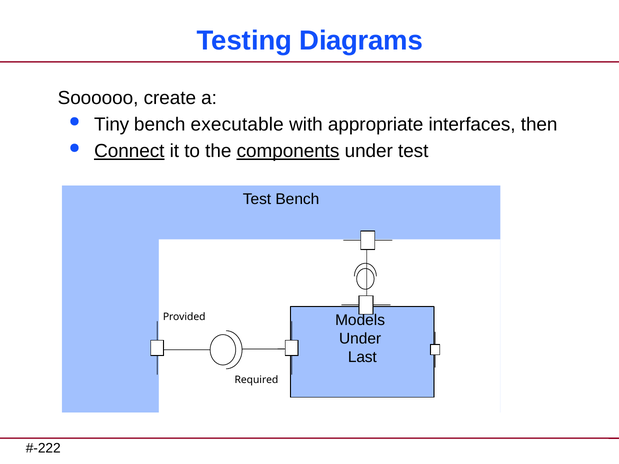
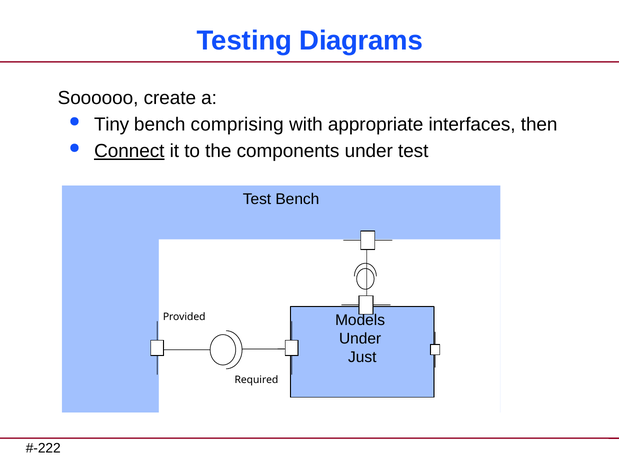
executable: executable -> comprising (237, 125)
components underline: present -> none (288, 151)
Last: Last -> Just (362, 357)
